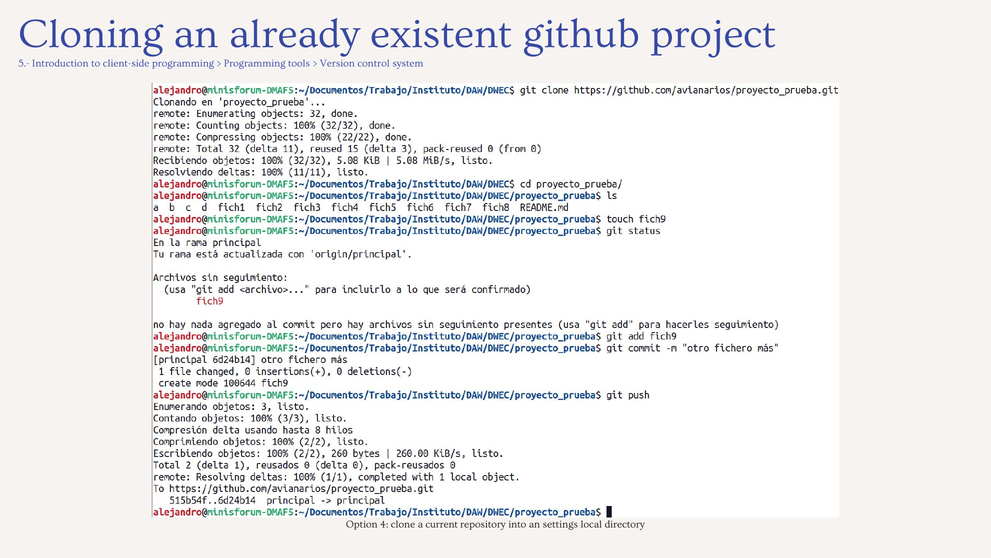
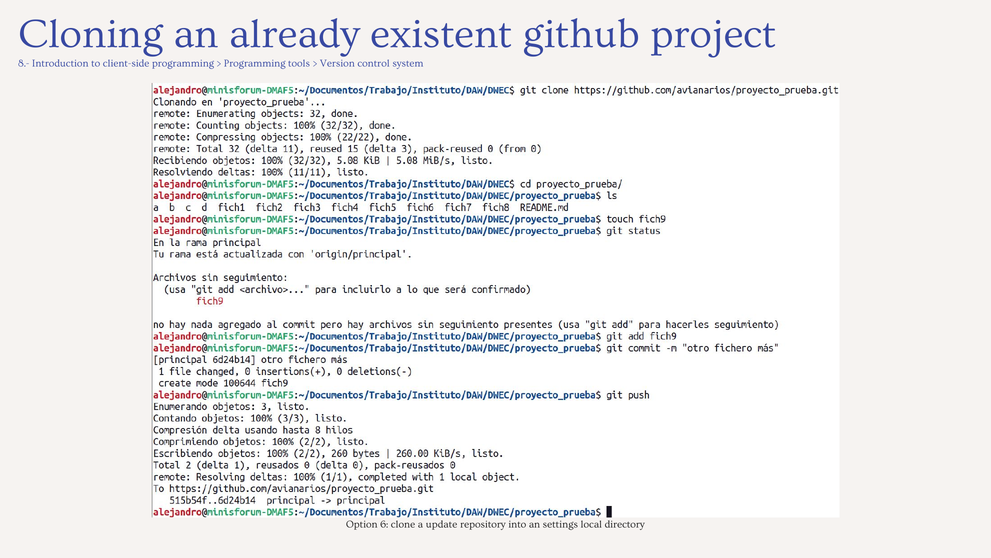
5.-: 5.- -> 8.- (24, 63)
4: 4 -> 6 (384, 524)
current: current -> update (442, 524)
